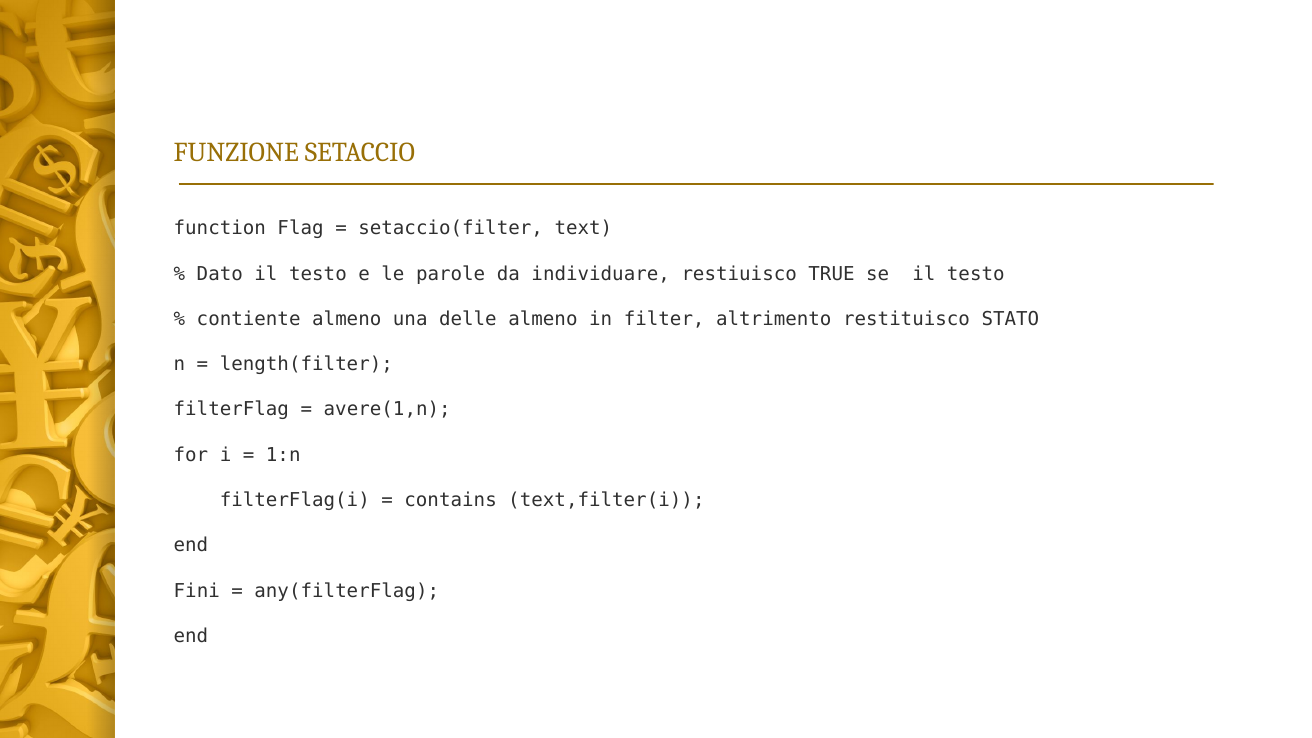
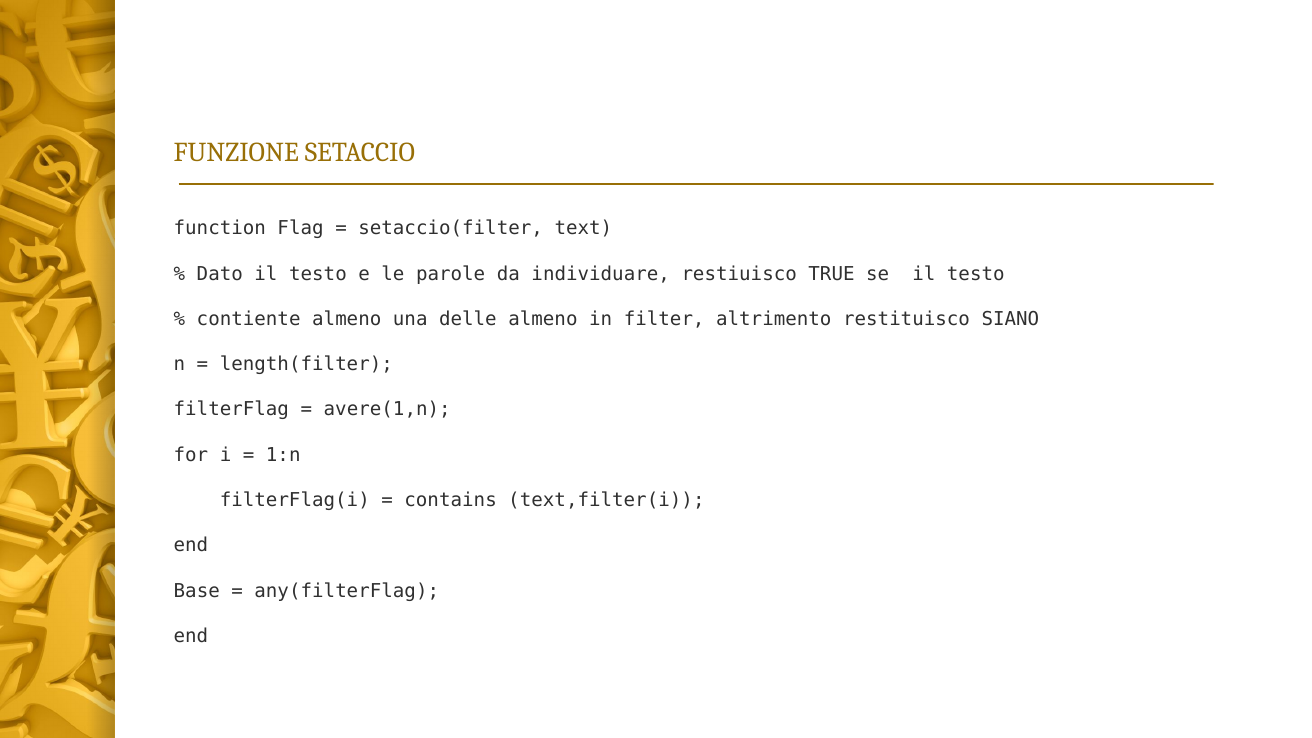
STATO: STATO -> SIANO (1010, 319)
Fini: Fini -> Base (197, 591)
